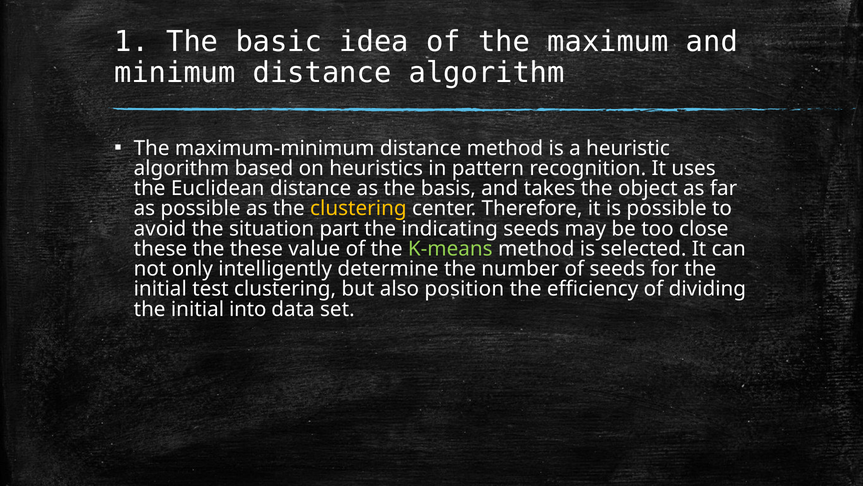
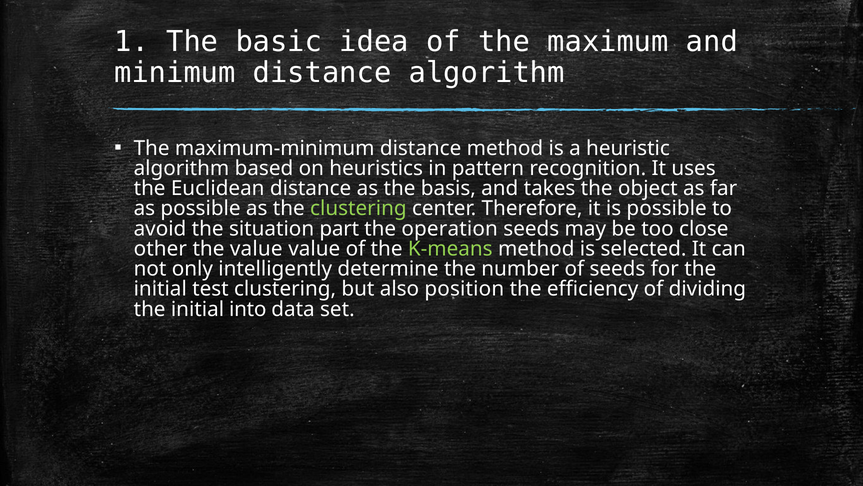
clustering colour: yellow -> light green (358, 208)
indicating: indicating -> operation (450, 229)
these: these -> other (160, 249)
the these: these -> value (256, 249)
